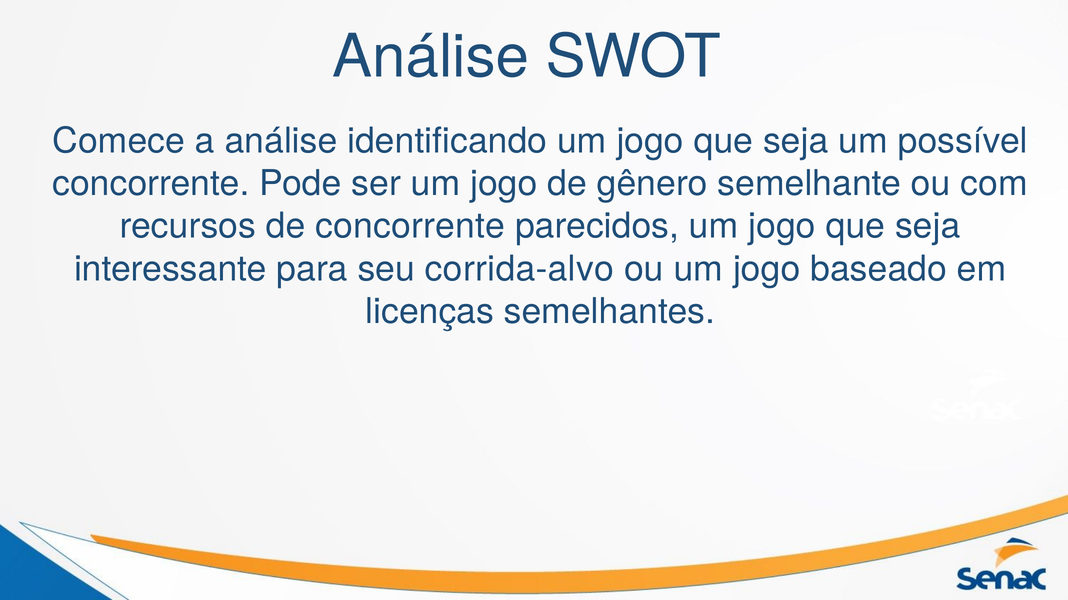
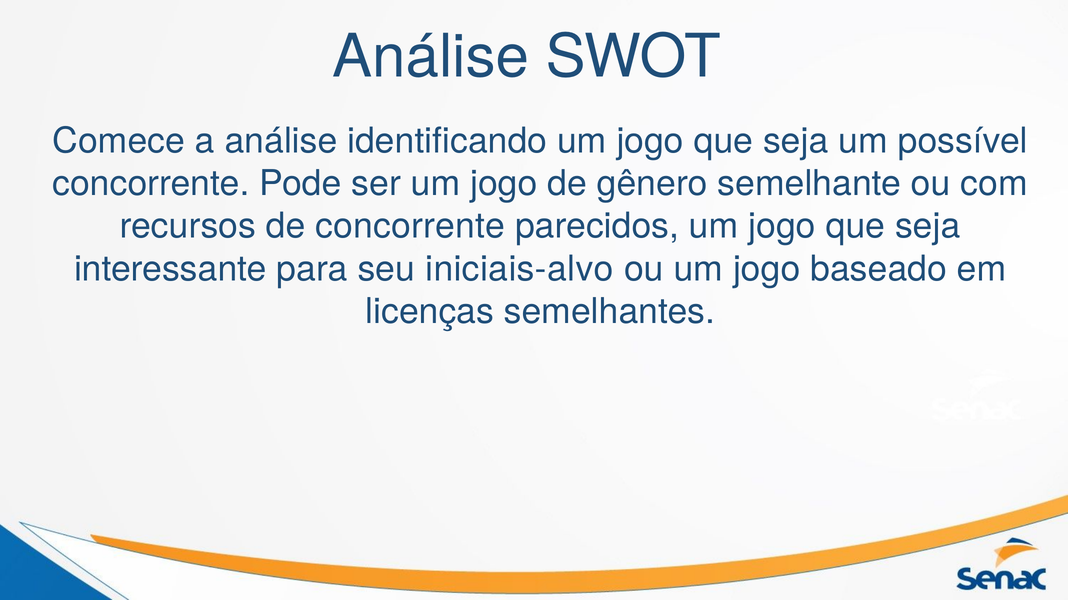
corrida-alvo: corrida-alvo -> iniciais-alvo (519, 269)
